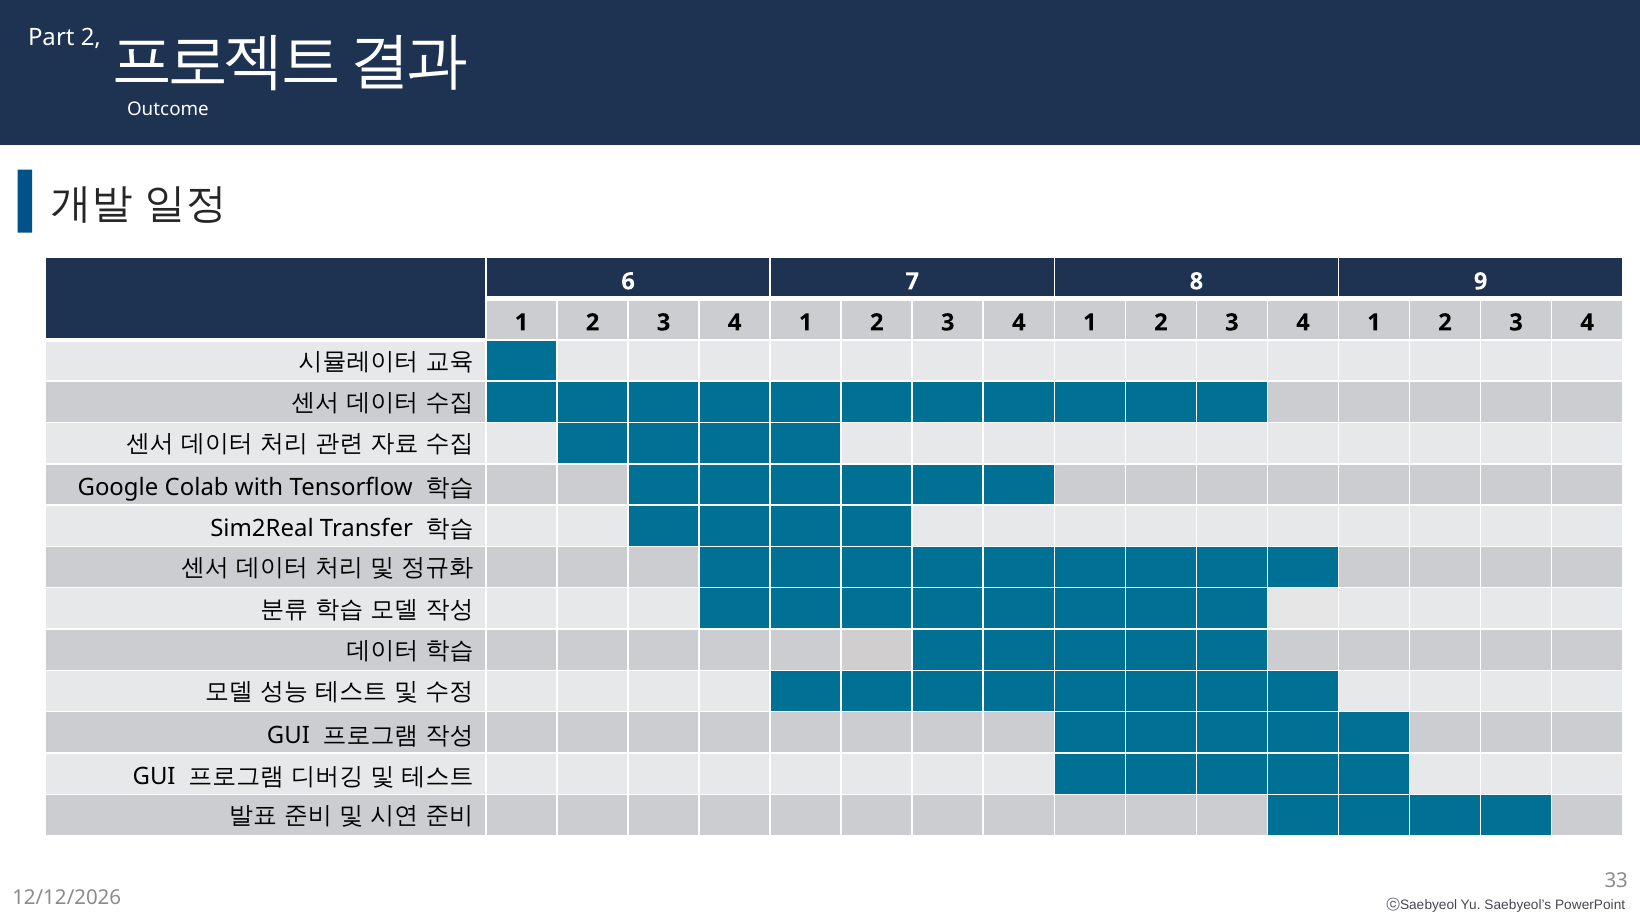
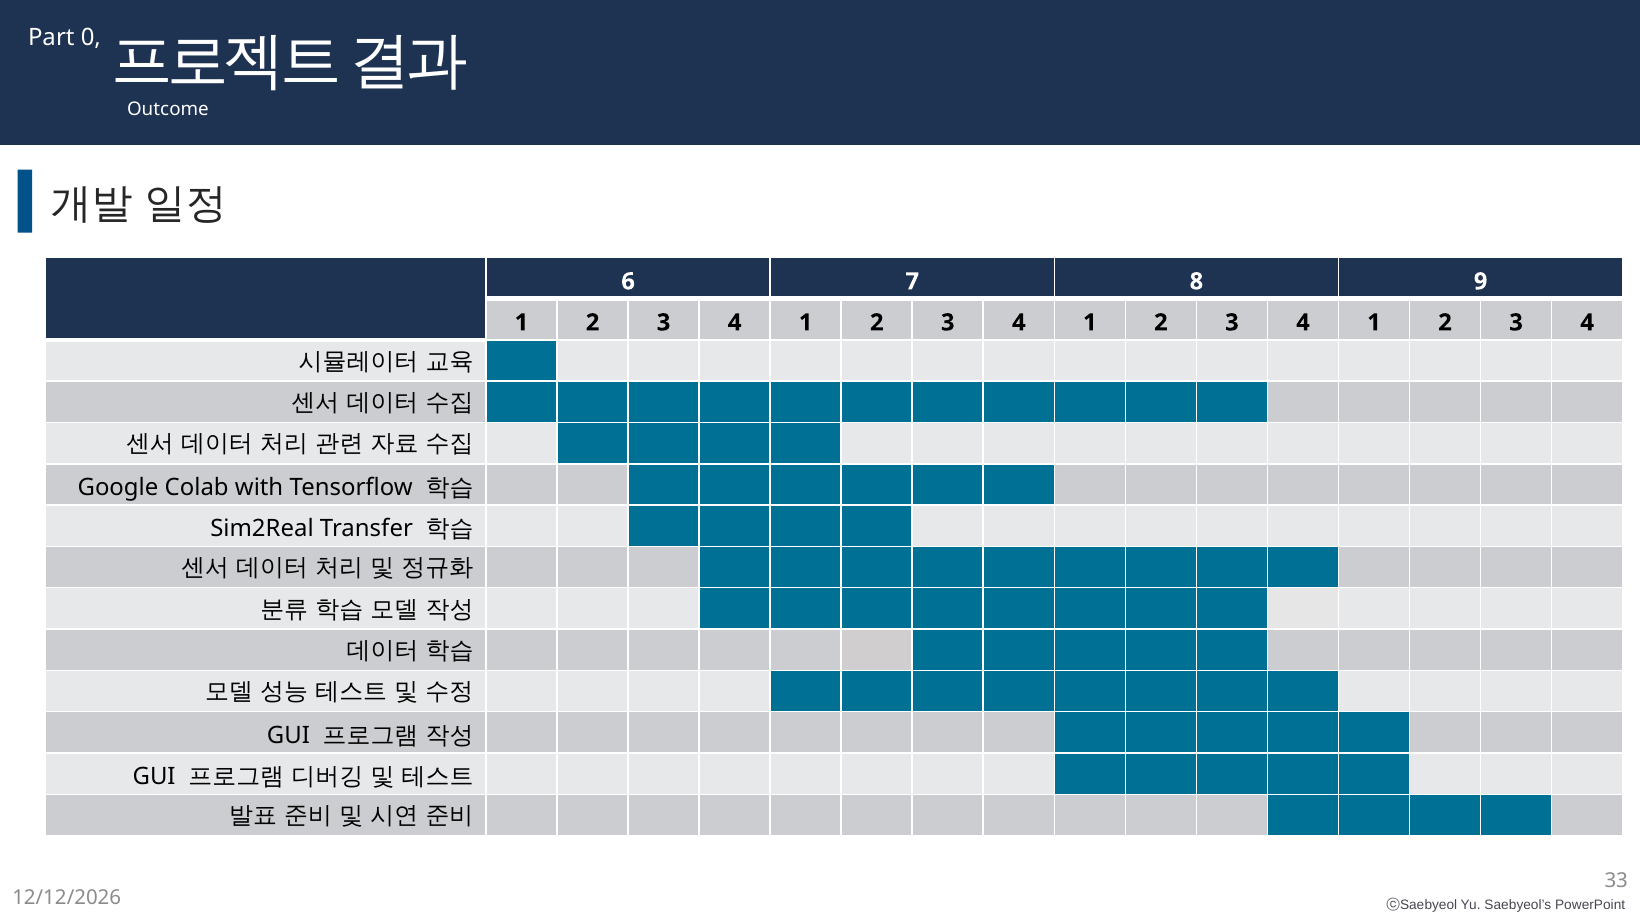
Part 2: 2 -> 0 (91, 38)
